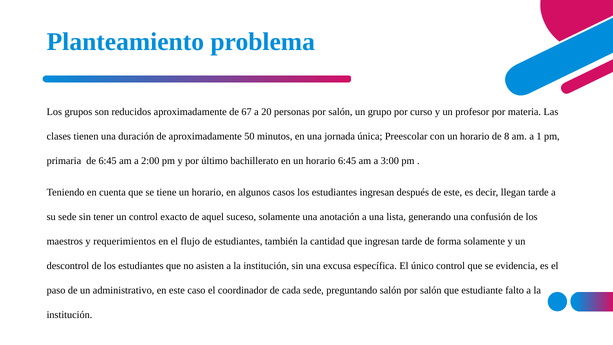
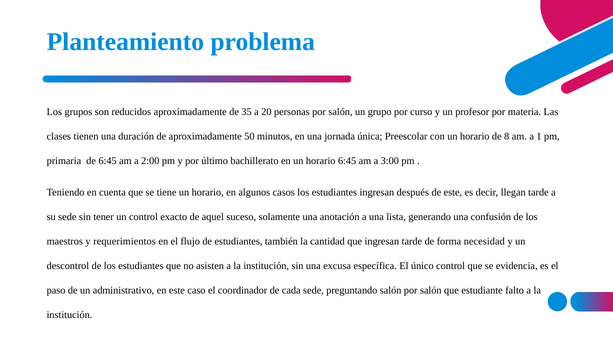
67: 67 -> 35 (247, 112)
forma solamente: solamente -> necesidad (484, 241)
